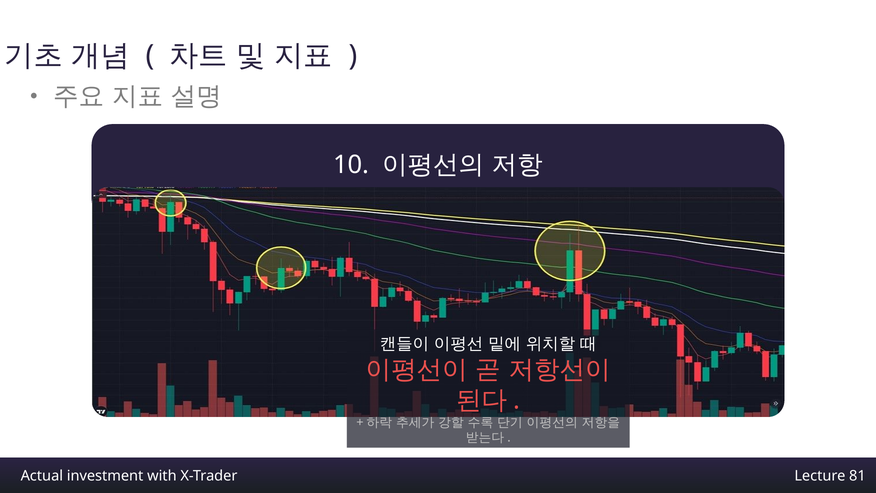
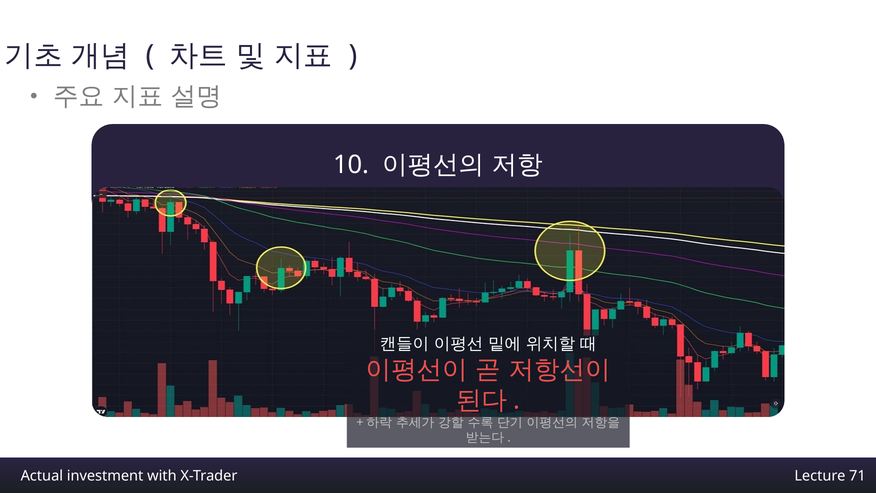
81: 81 -> 71 (857, 476)
